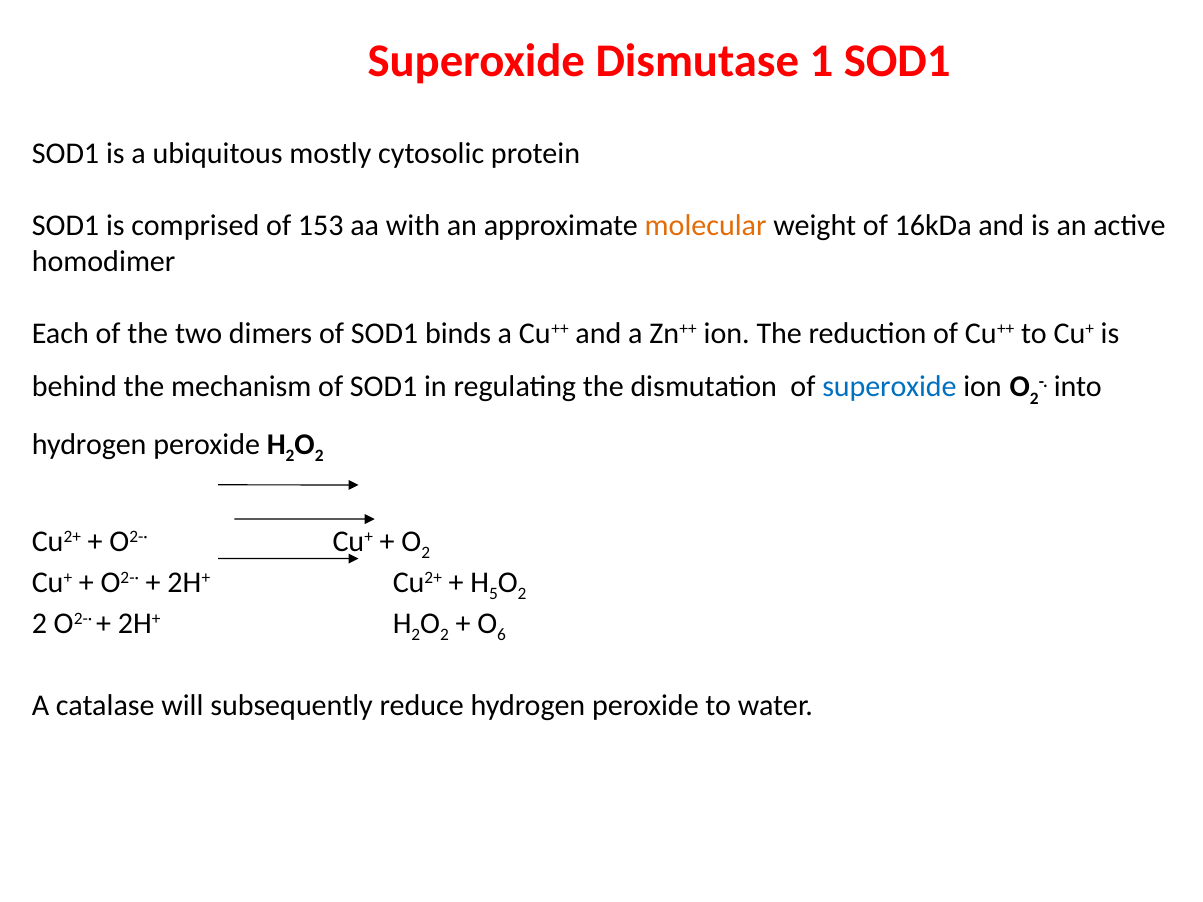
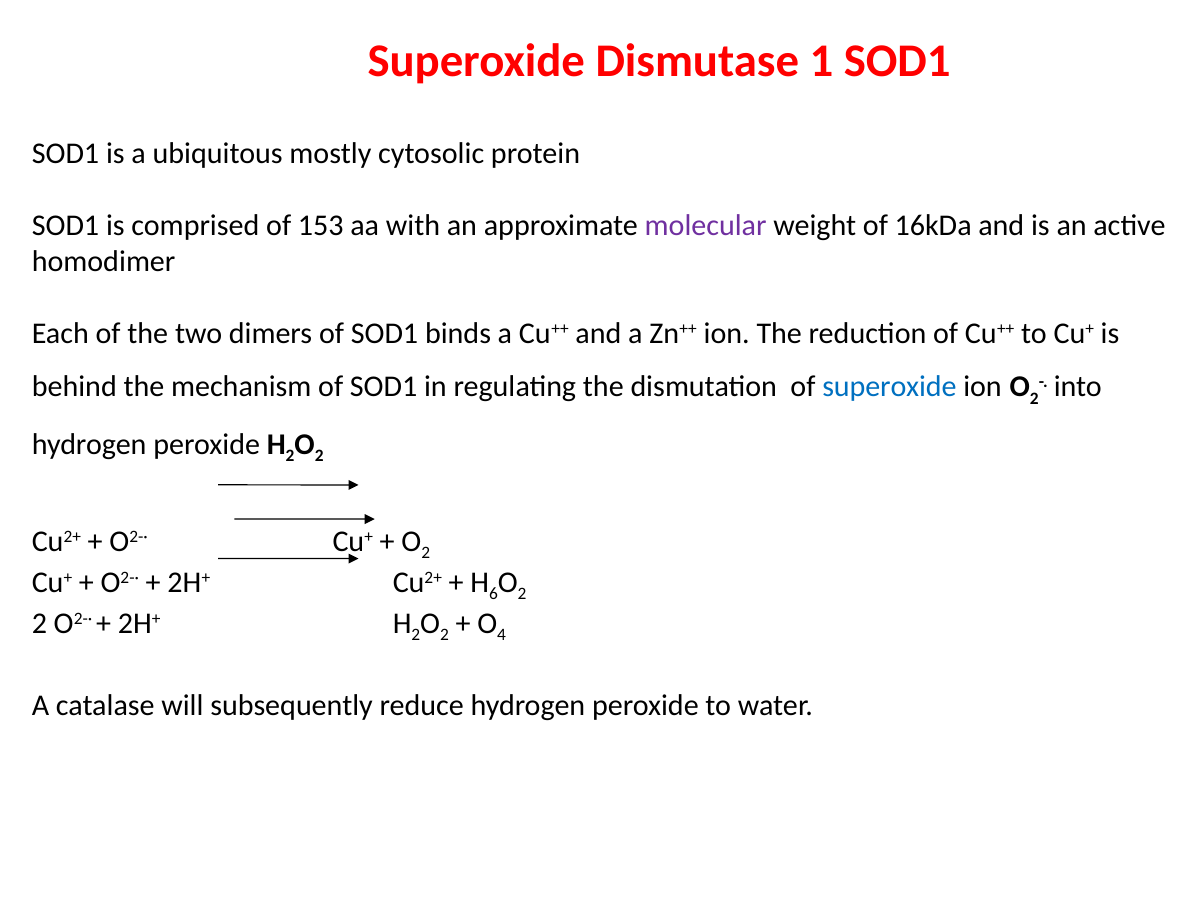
molecular colour: orange -> purple (706, 226)
5: 5 -> 6 (493, 594)
6: 6 -> 4 (502, 635)
